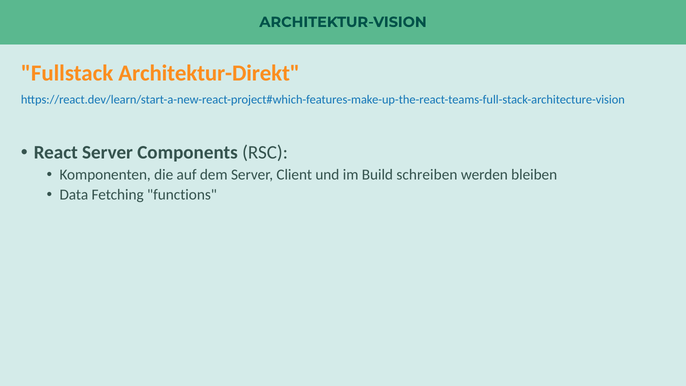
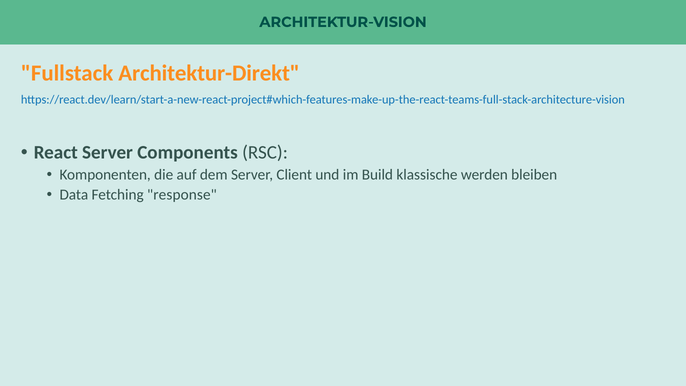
schreiben: schreiben -> klassische (427, 175)
functions: functions -> response (182, 195)
